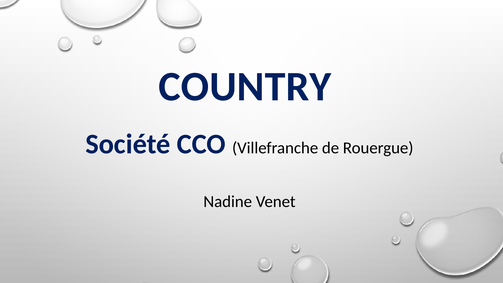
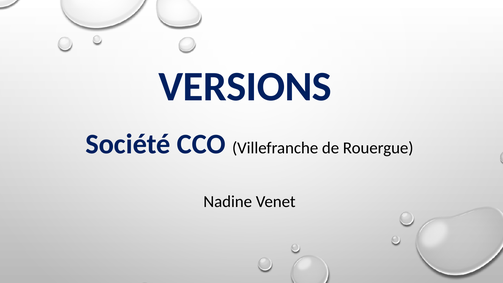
COUNTRY: COUNTRY -> VERSIONS (245, 87)
